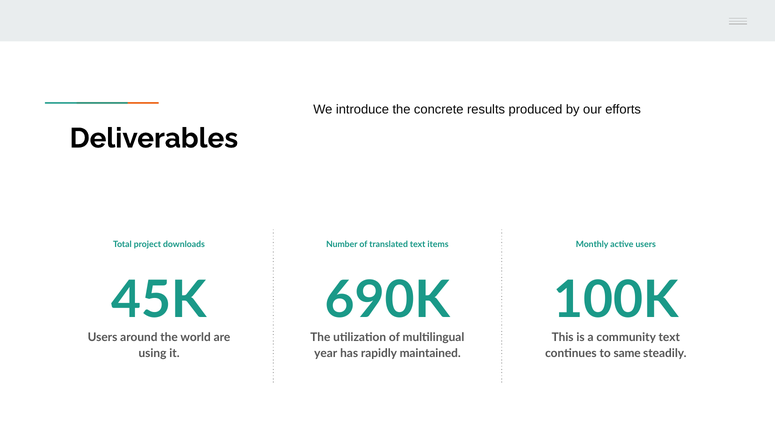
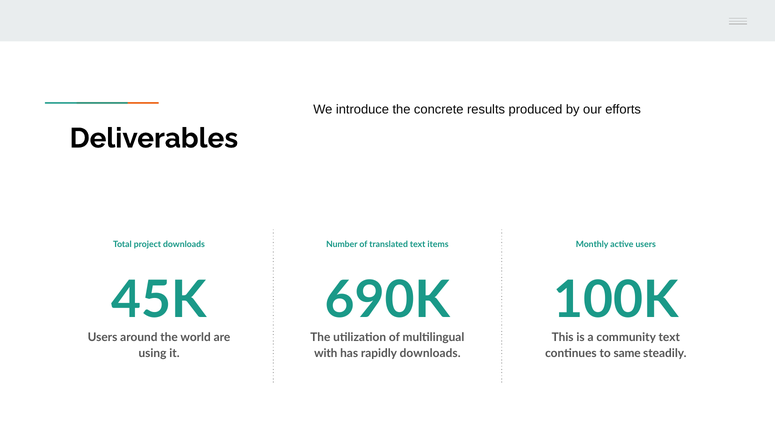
year: year -> with (326, 353)
rapidly maintained: maintained -> downloads (430, 353)
